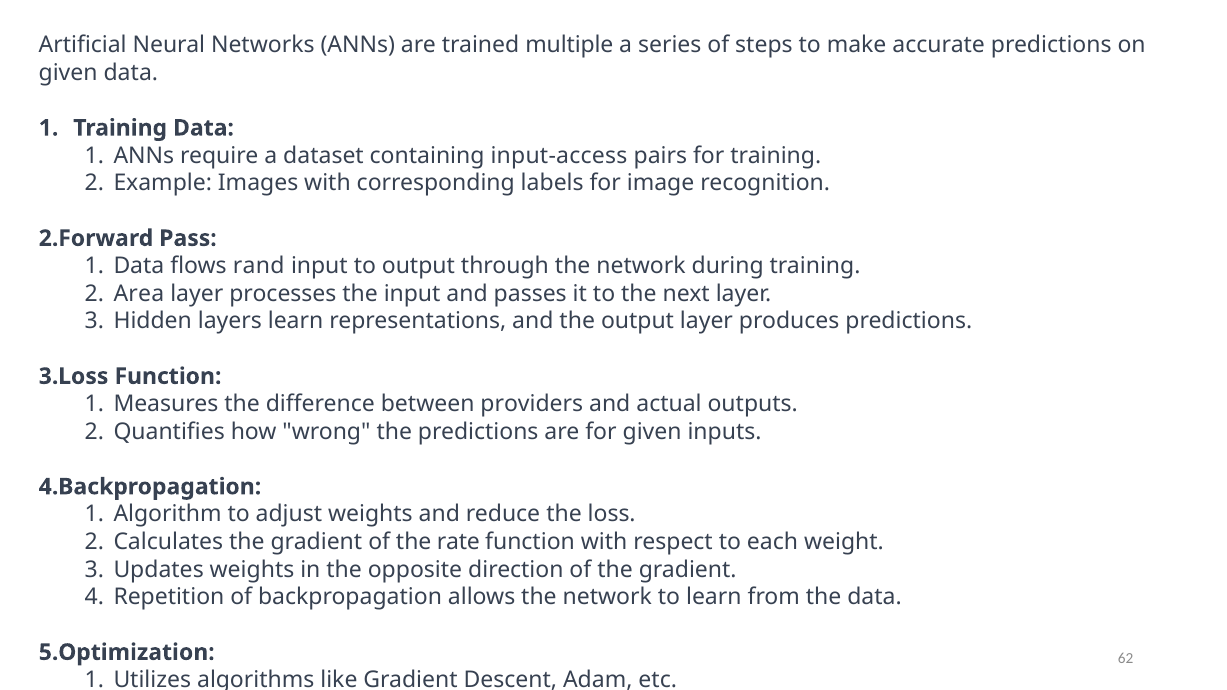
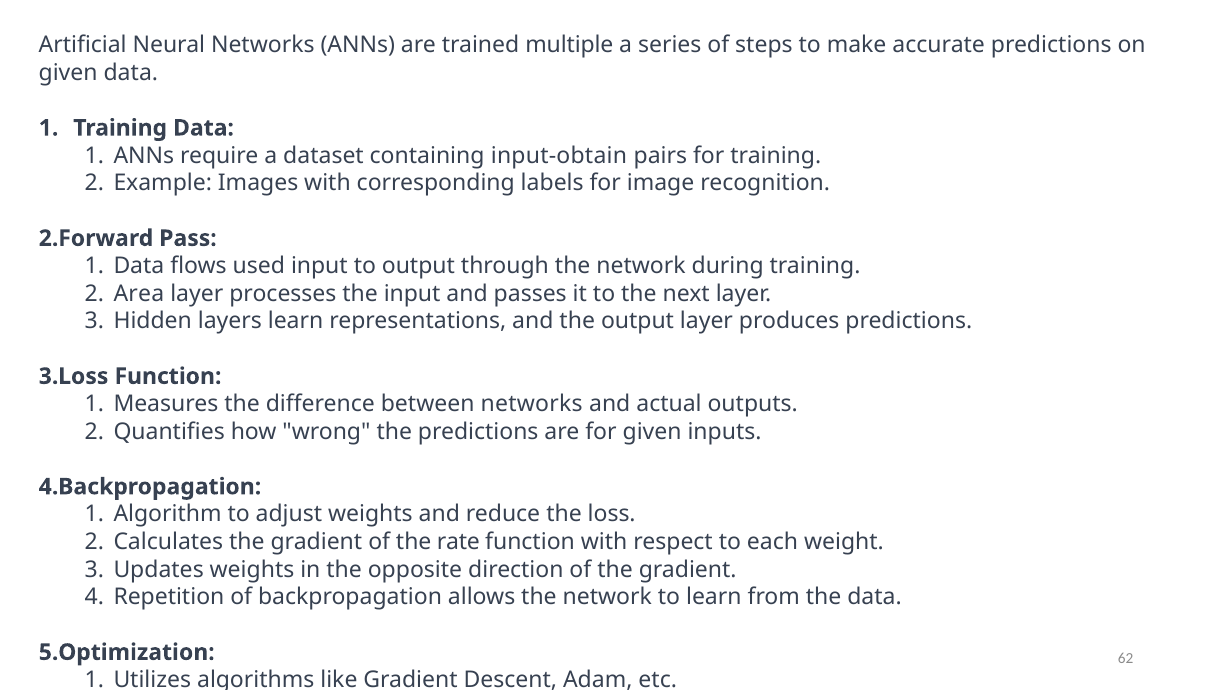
input-access: input-access -> input-obtain (559, 156)
rand: rand -> used (259, 266)
between providers: providers -> networks (532, 404)
